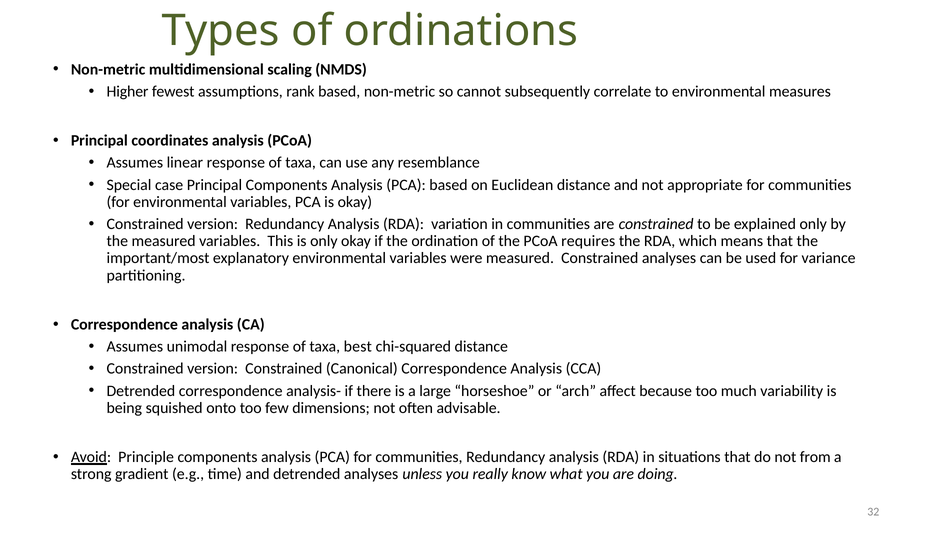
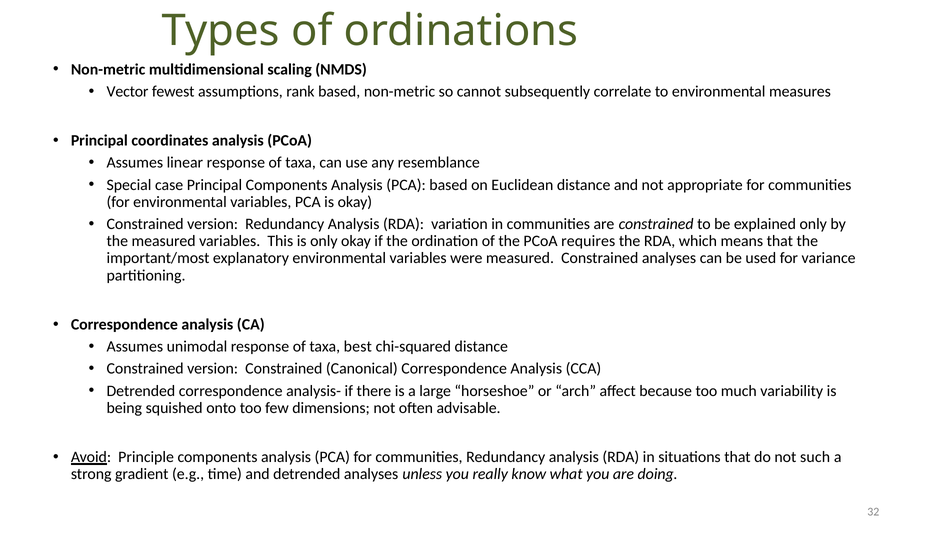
Higher: Higher -> Vector (128, 91)
from: from -> such (815, 457)
